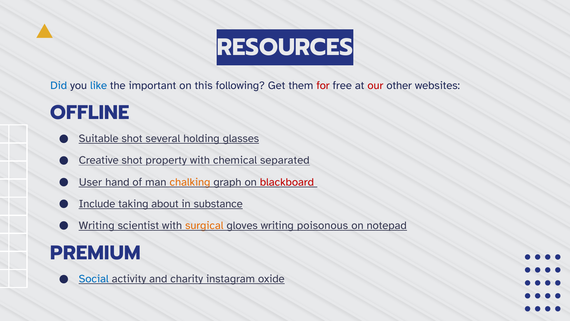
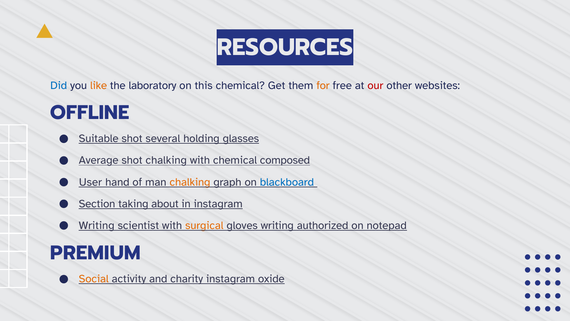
like colour: blue -> orange (99, 86)
important: important -> laboratory (152, 86)
this following: following -> chemical (240, 86)
for colour: red -> orange (323, 86)
Creative: Creative -> Average (99, 160)
shot property: property -> chalking (166, 160)
separated: separated -> composed (285, 160)
blackboard colour: red -> blue (287, 182)
Include: Include -> Section (97, 204)
in substance: substance -> instagram (218, 204)
poisonous: poisonous -> authorized (323, 225)
Social colour: blue -> orange (94, 279)
